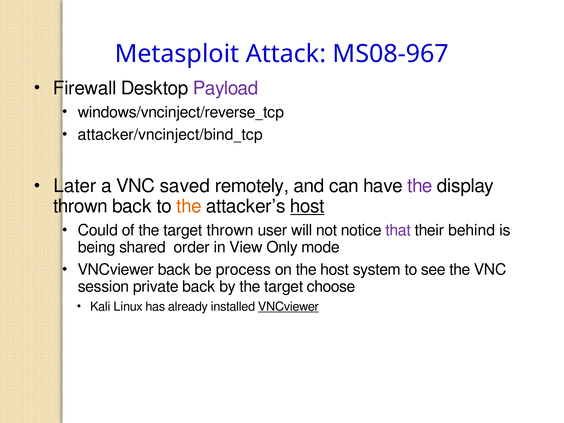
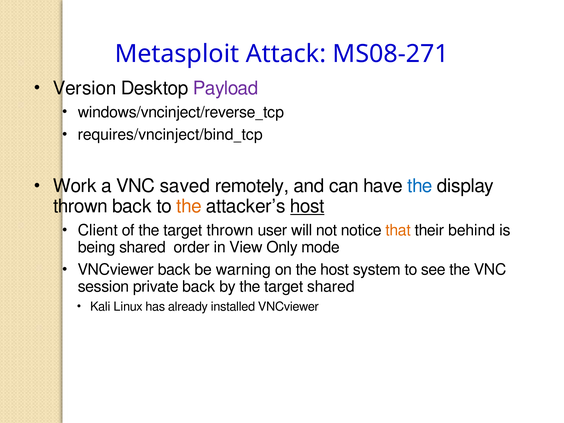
MS08-967: MS08-967 -> MS08-271 (391, 54)
Firewall: Firewall -> Version (85, 88)
attacker/vncinject/bind_tcp: attacker/vncinject/bind_tcp -> requires/vncinject/bind_tcp (170, 135)
Later: Later -> Work (75, 186)
the colour: purple -> blue (420, 186)
Could: Could -> Client (98, 230)
that colour: purple -> orange (398, 230)
process: process -> warning (243, 270)
target choose: choose -> shared (331, 287)
VNCviewer underline: present -> none (288, 307)
